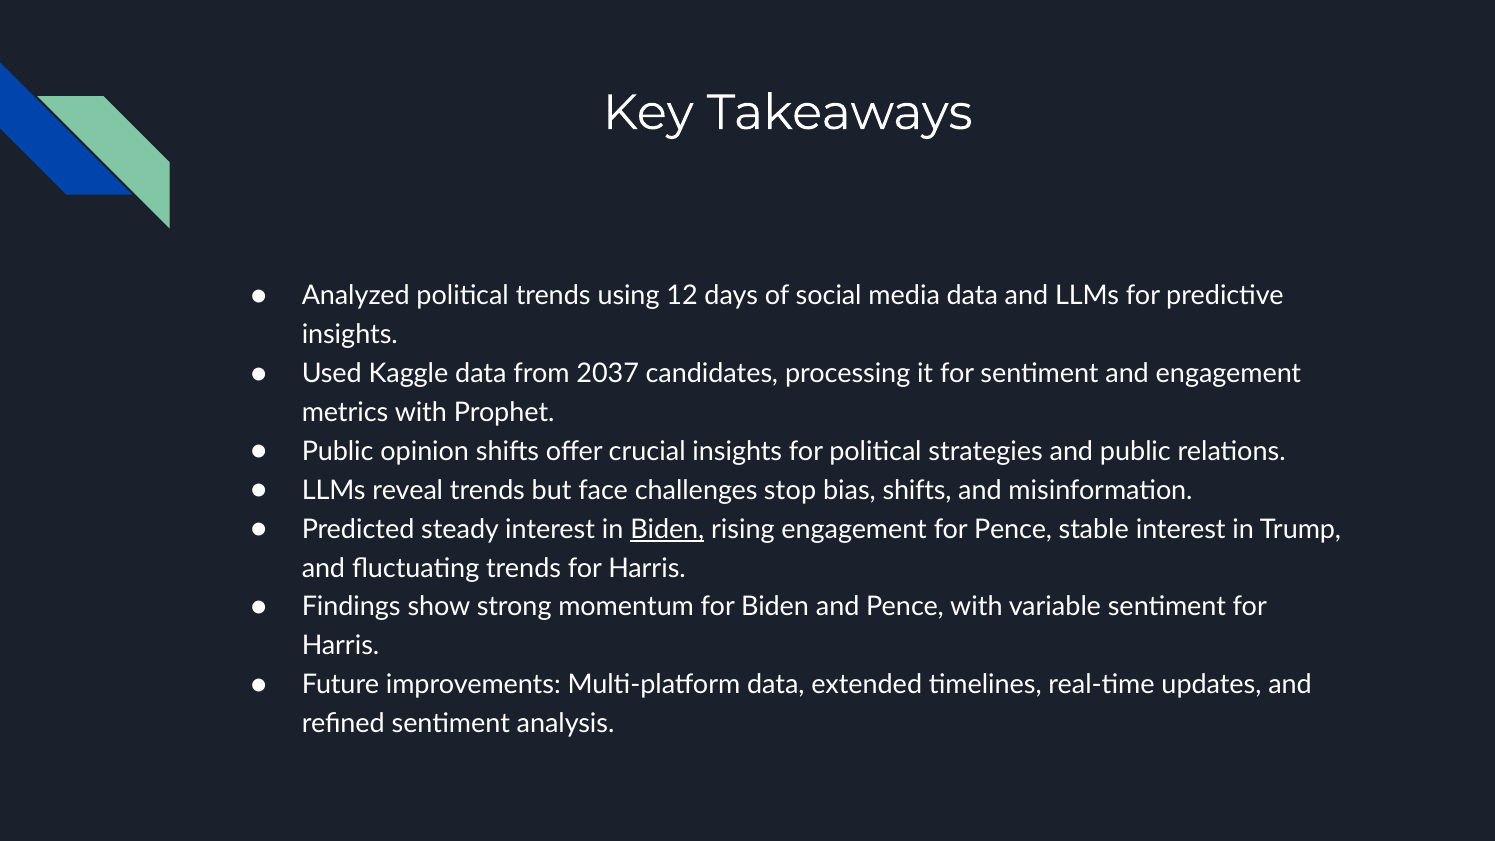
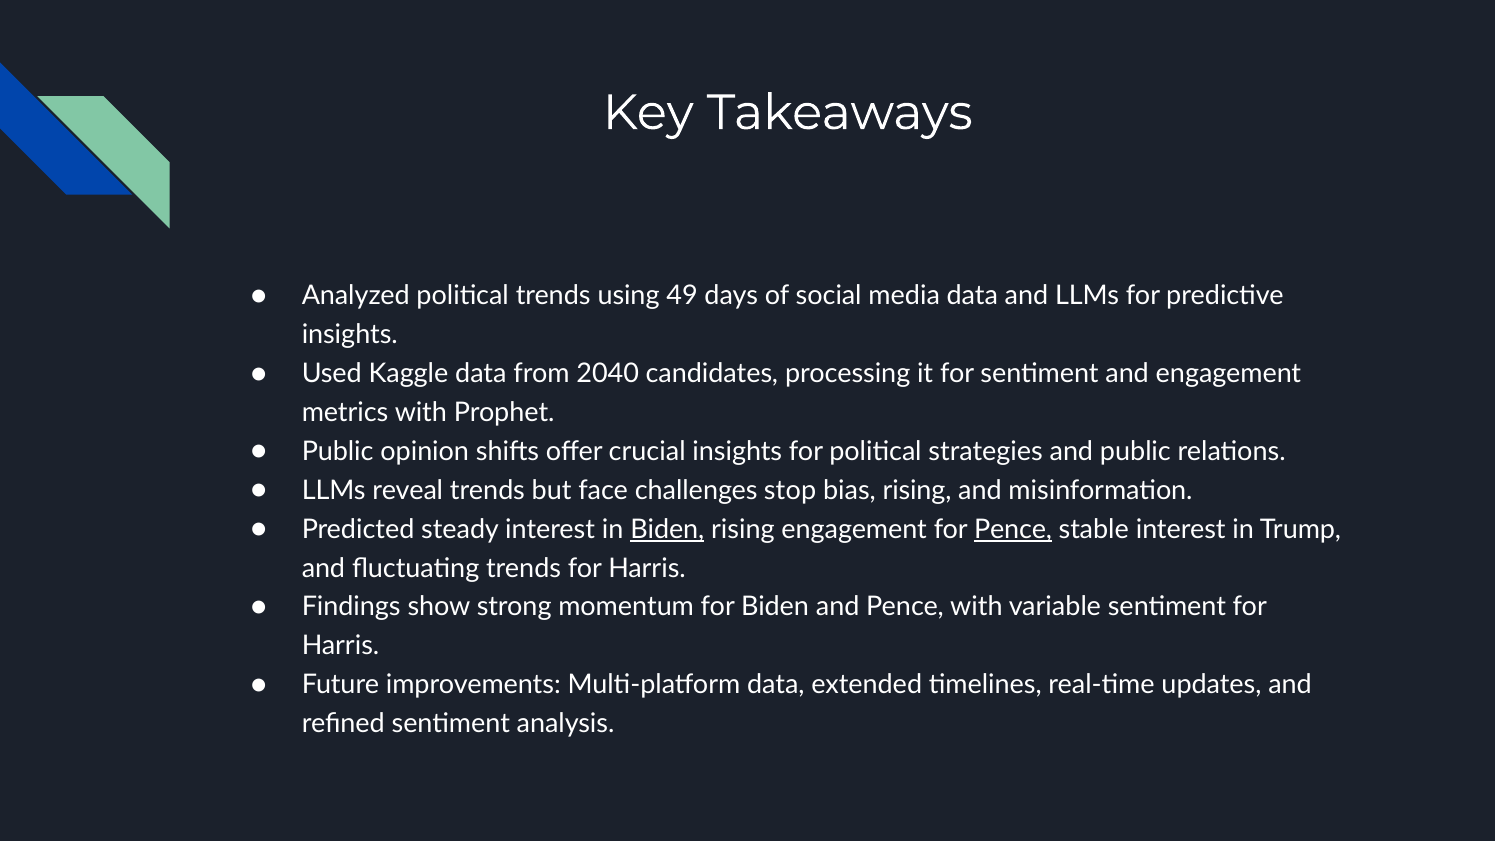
12: 12 -> 49 (682, 296)
2037: 2037 -> 2040 (608, 374)
bias shifts: shifts -> rising (917, 490)
Pence underline: none -> present (1013, 529)
